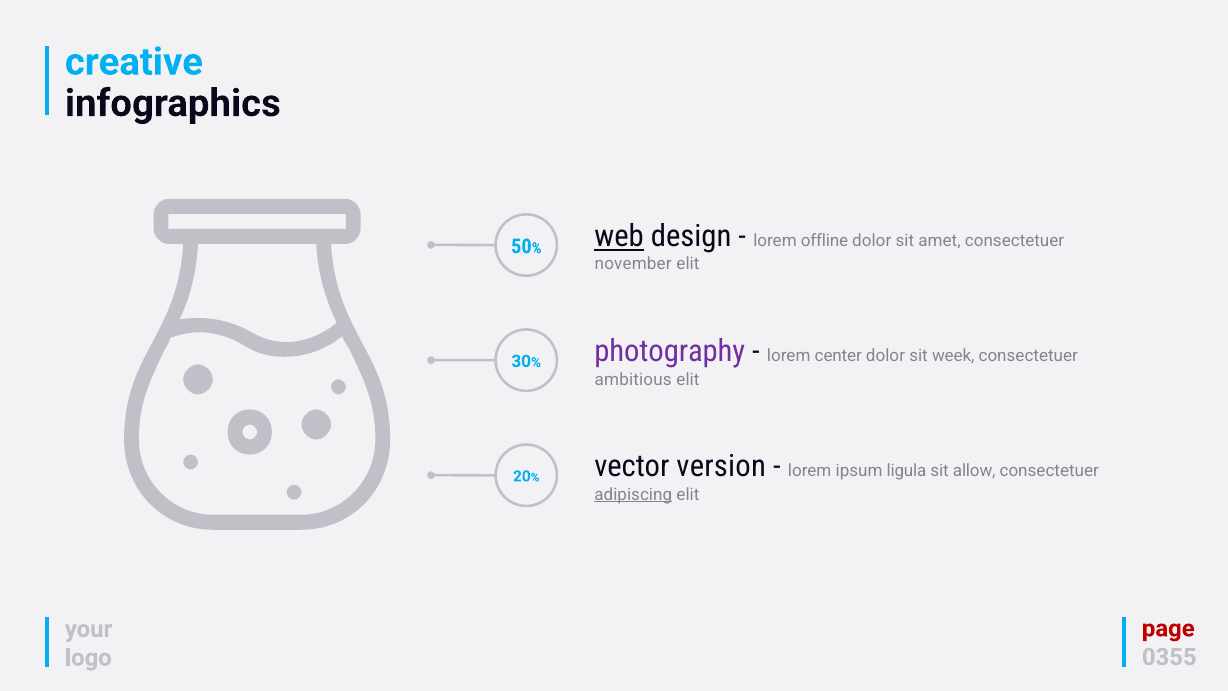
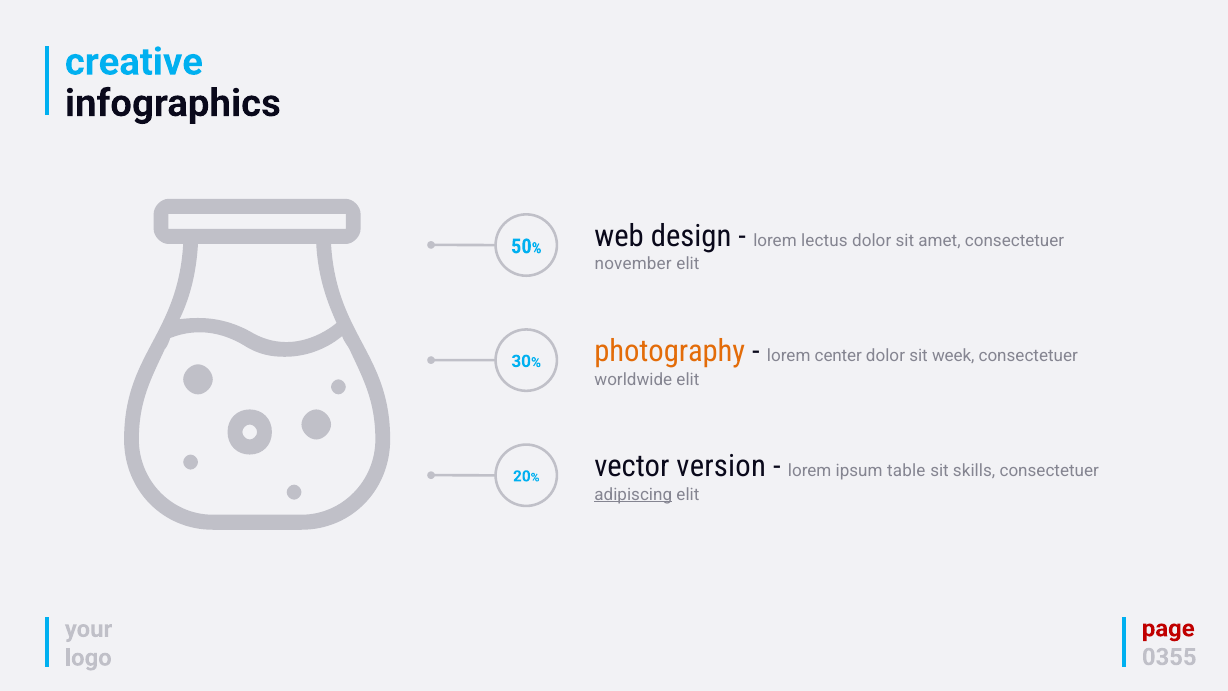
web underline: present -> none (619, 236)
offline: offline -> lectus (824, 241)
photography colour: purple -> orange (670, 352)
ambitious: ambitious -> worldwide (633, 379)
ligula: ligula -> table (906, 471)
allow: allow -> skills (974, 471)
